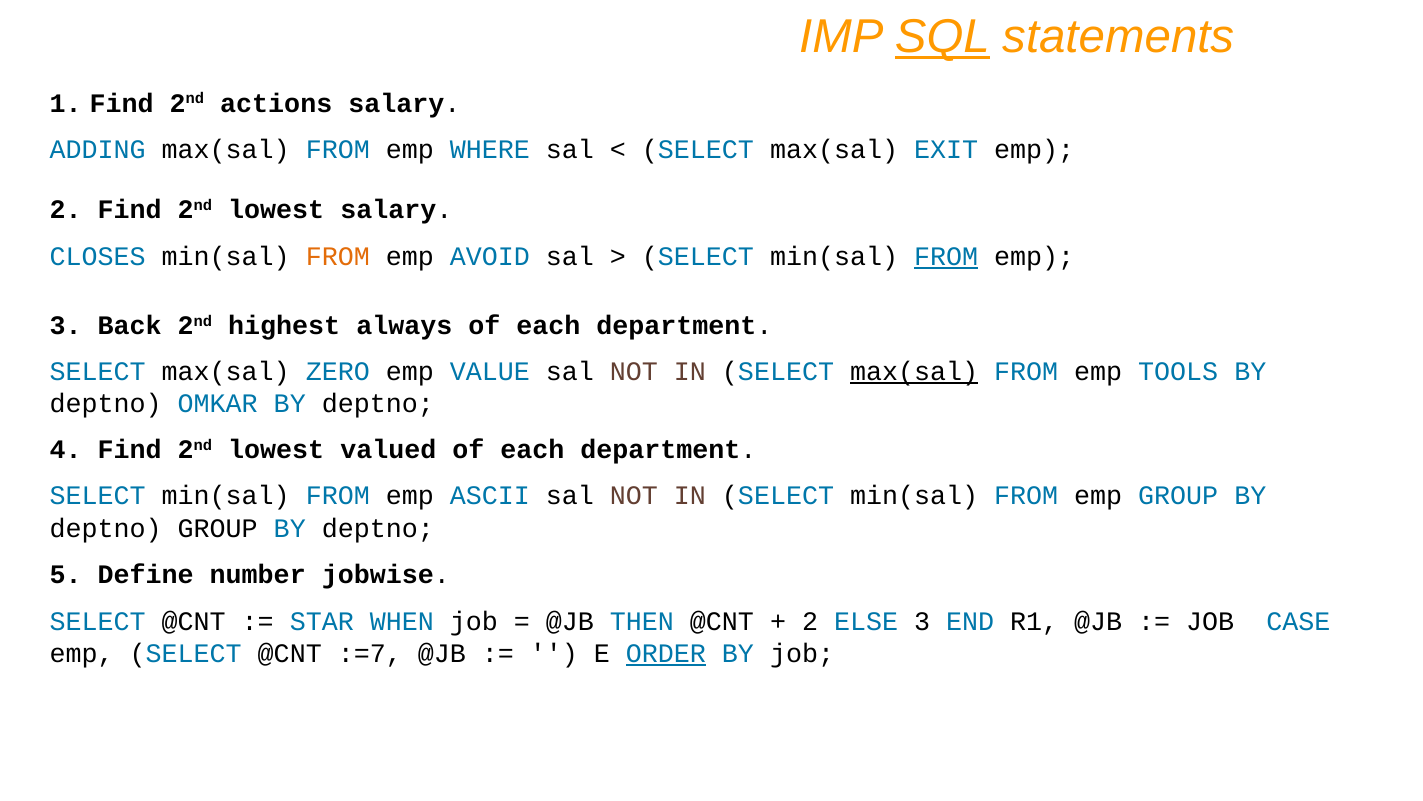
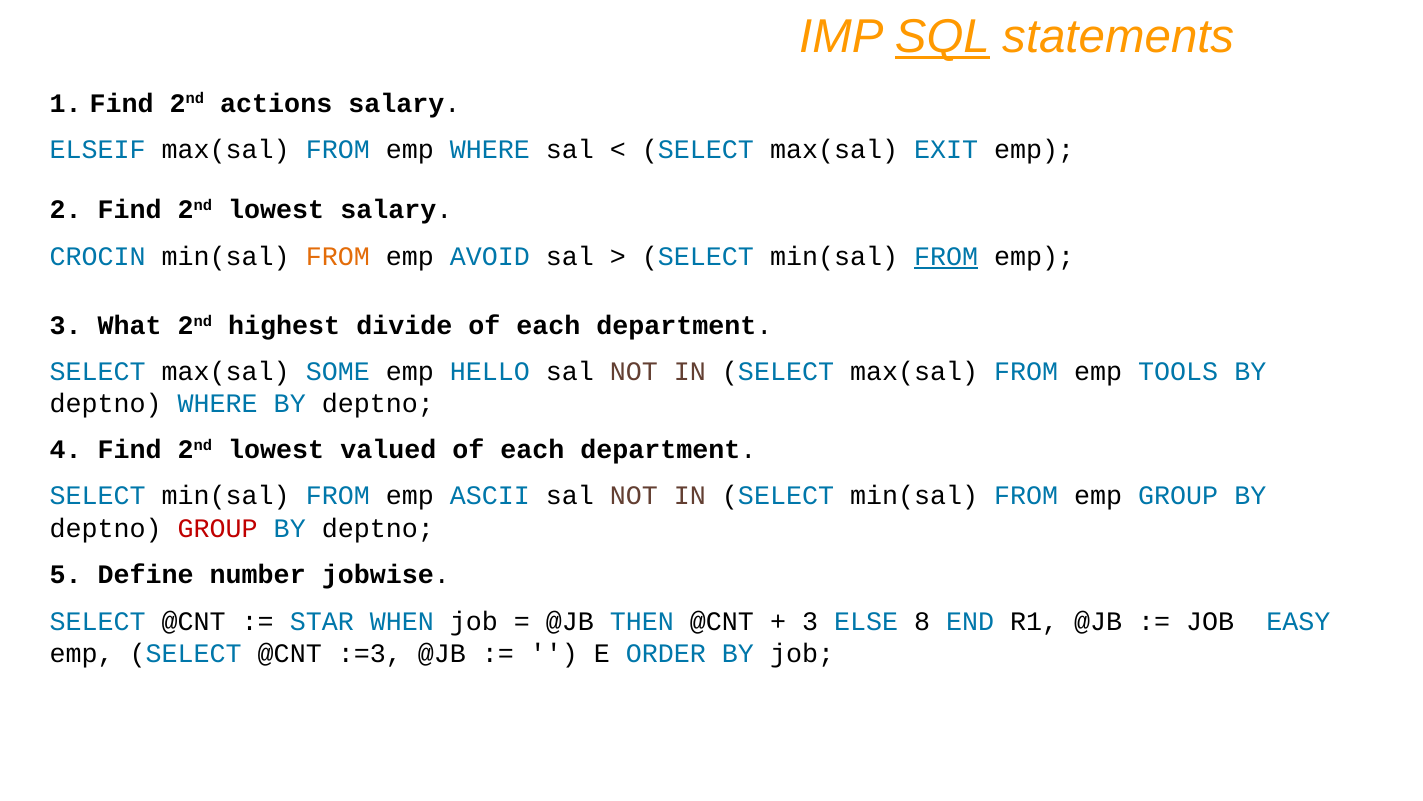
ADDING: ADDING -> ELSEIF (98, 149)
CLOSES: CLOSES -> CROCIN (98, 256)
Back: Back -> What (130, 325)
always: always -> divide (404, 325)
ZERO: ZERO -> SOME (338, 371)
VALUE: VALUE -> HELLO (490, 371)
max(sal underline: present -> none (914, 371)
deptno OMKAR: OMKAR -> WHERE (218, 403)
GROUP colour: black -> red (218, 528)
2: 2 -> 3 (810, 621)
ELSE 3: 3 -> 8 (922, 621)
CASE: CASE -> EASY (1298, 621)
:=7: :=7 -> :=3 (370, 653)
ORDER underline: present -> none (666, 653)
